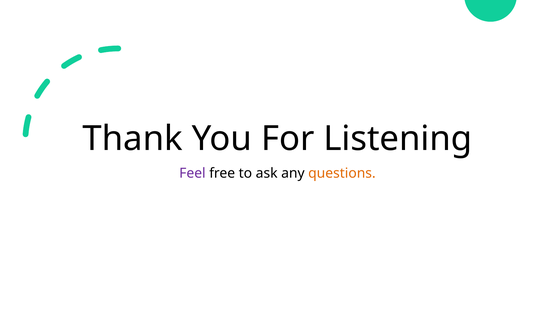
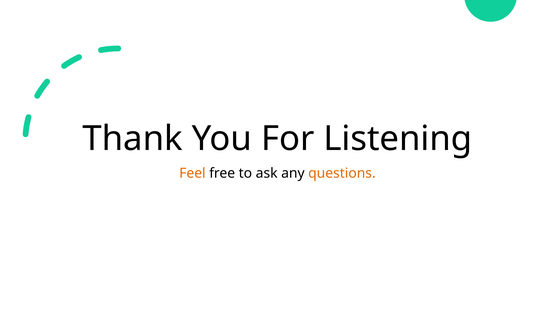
Feel colour: purple -> orange (192, 173)
